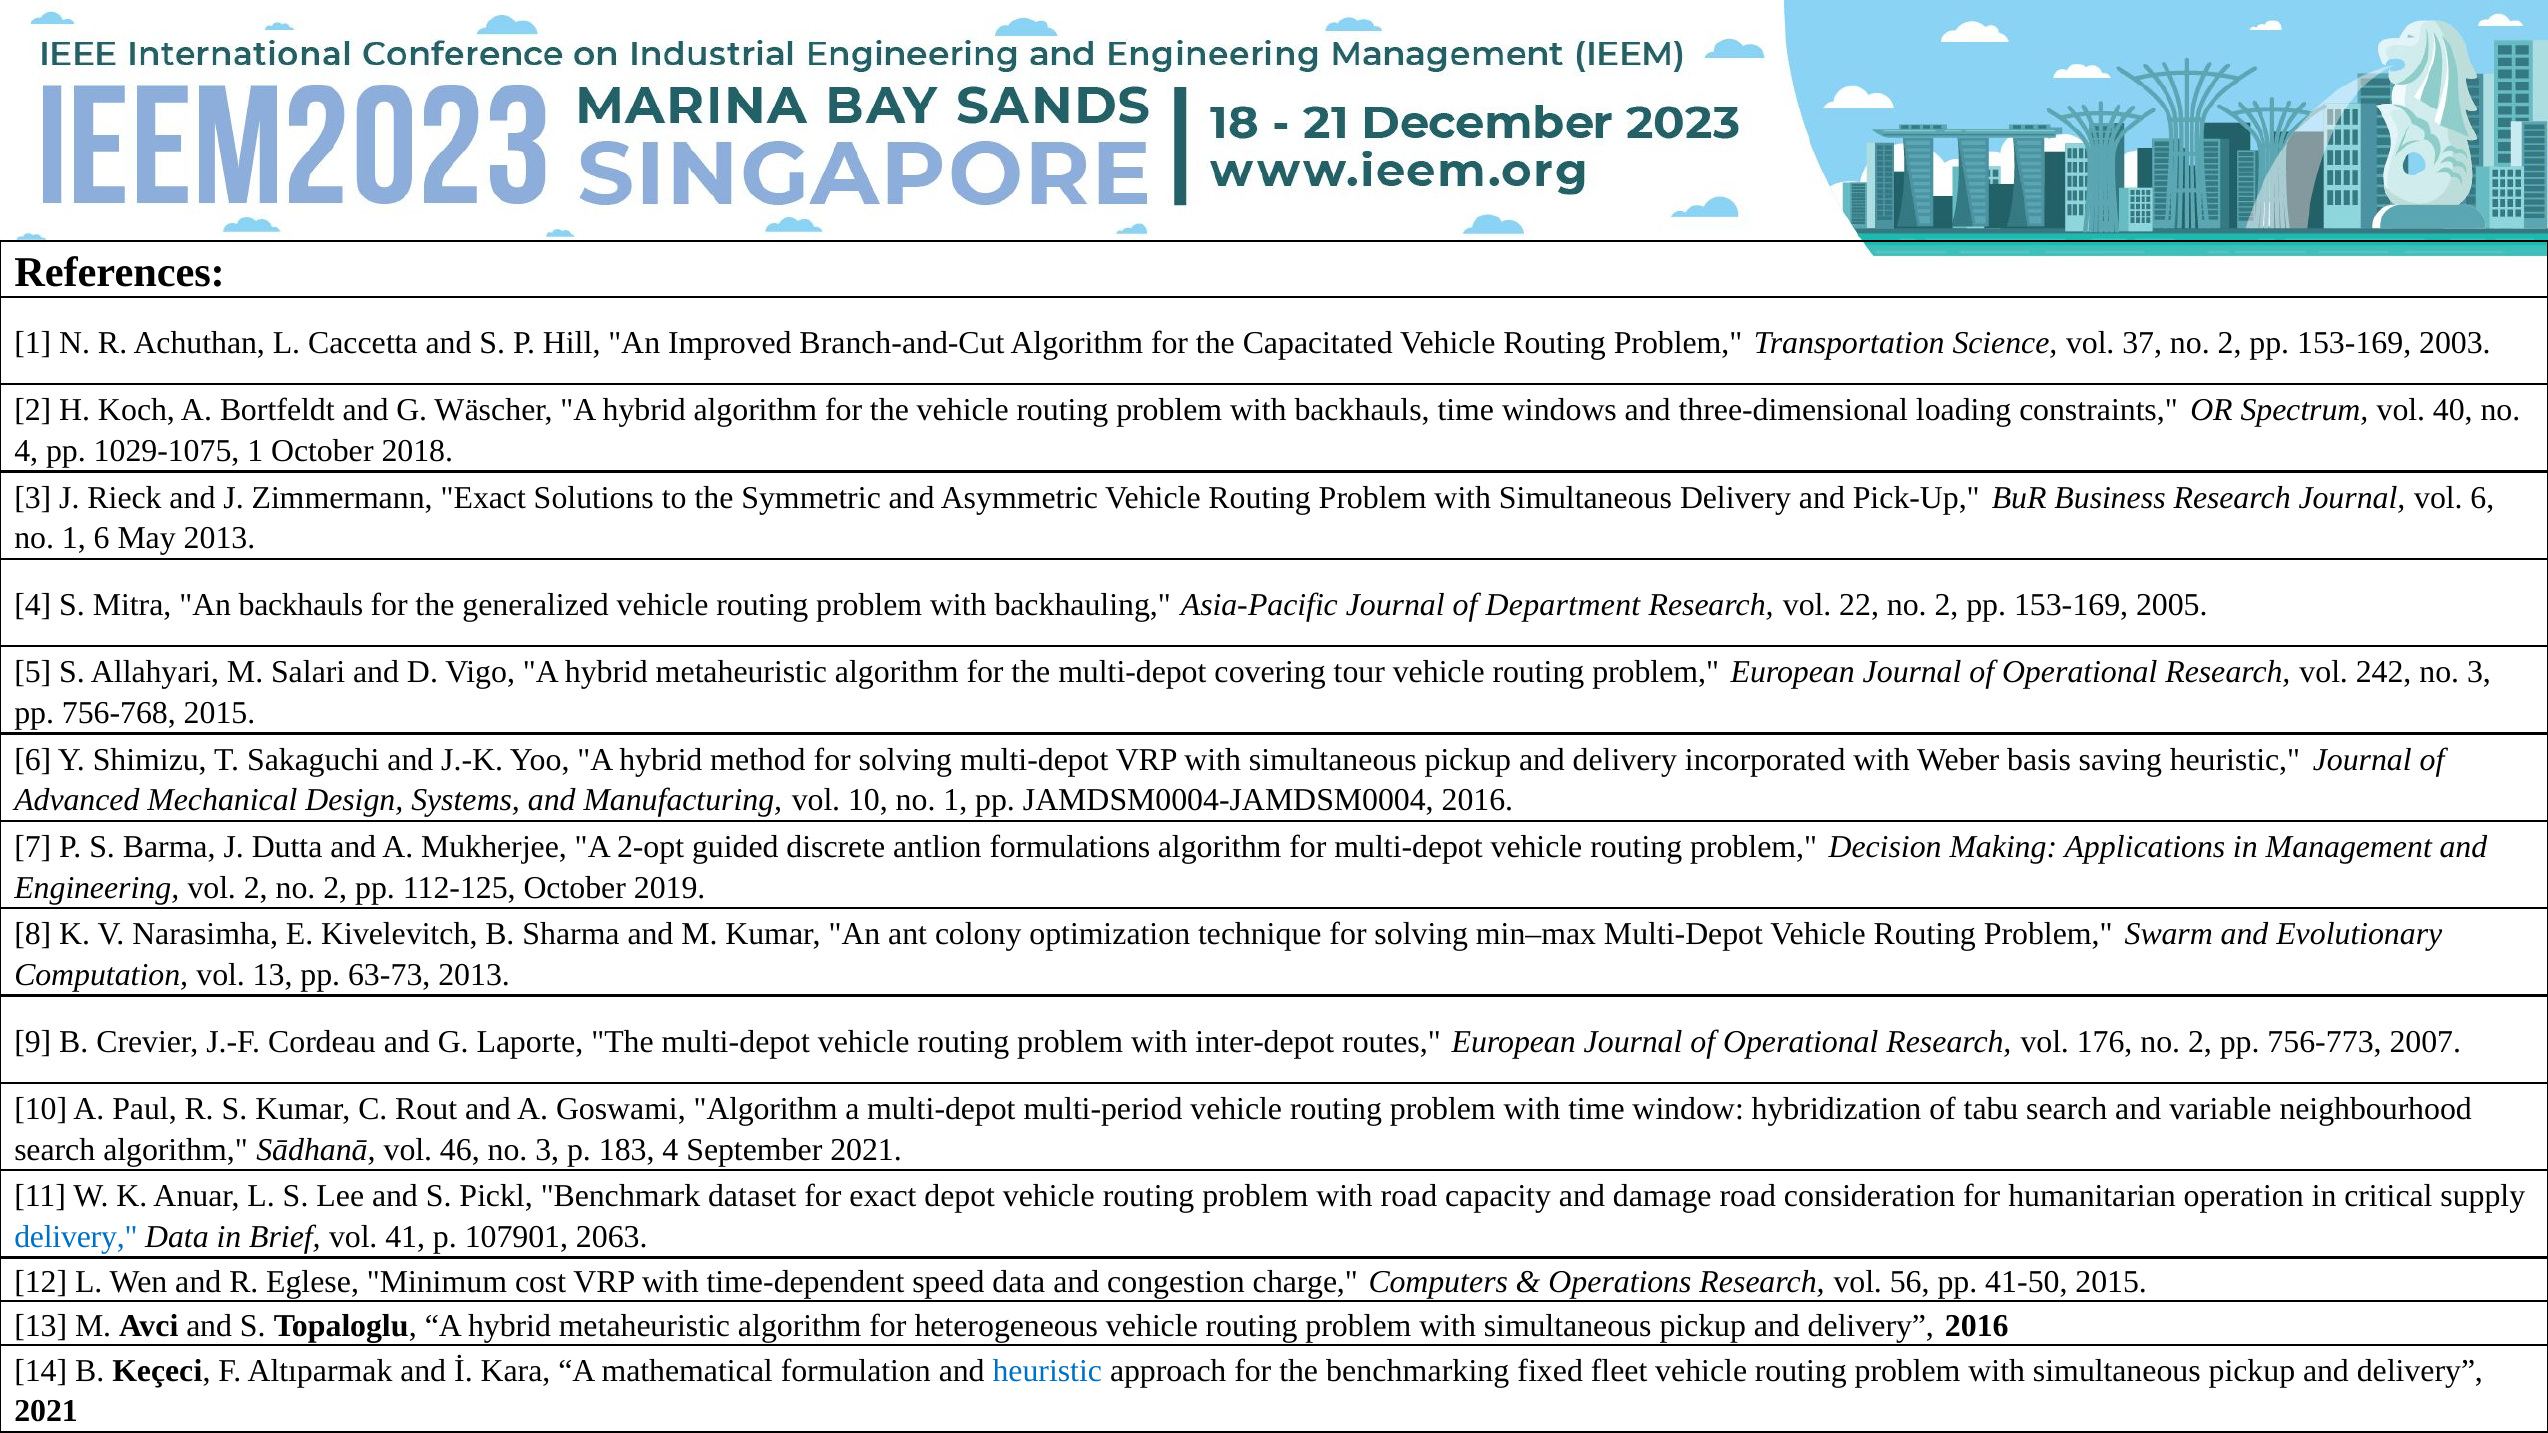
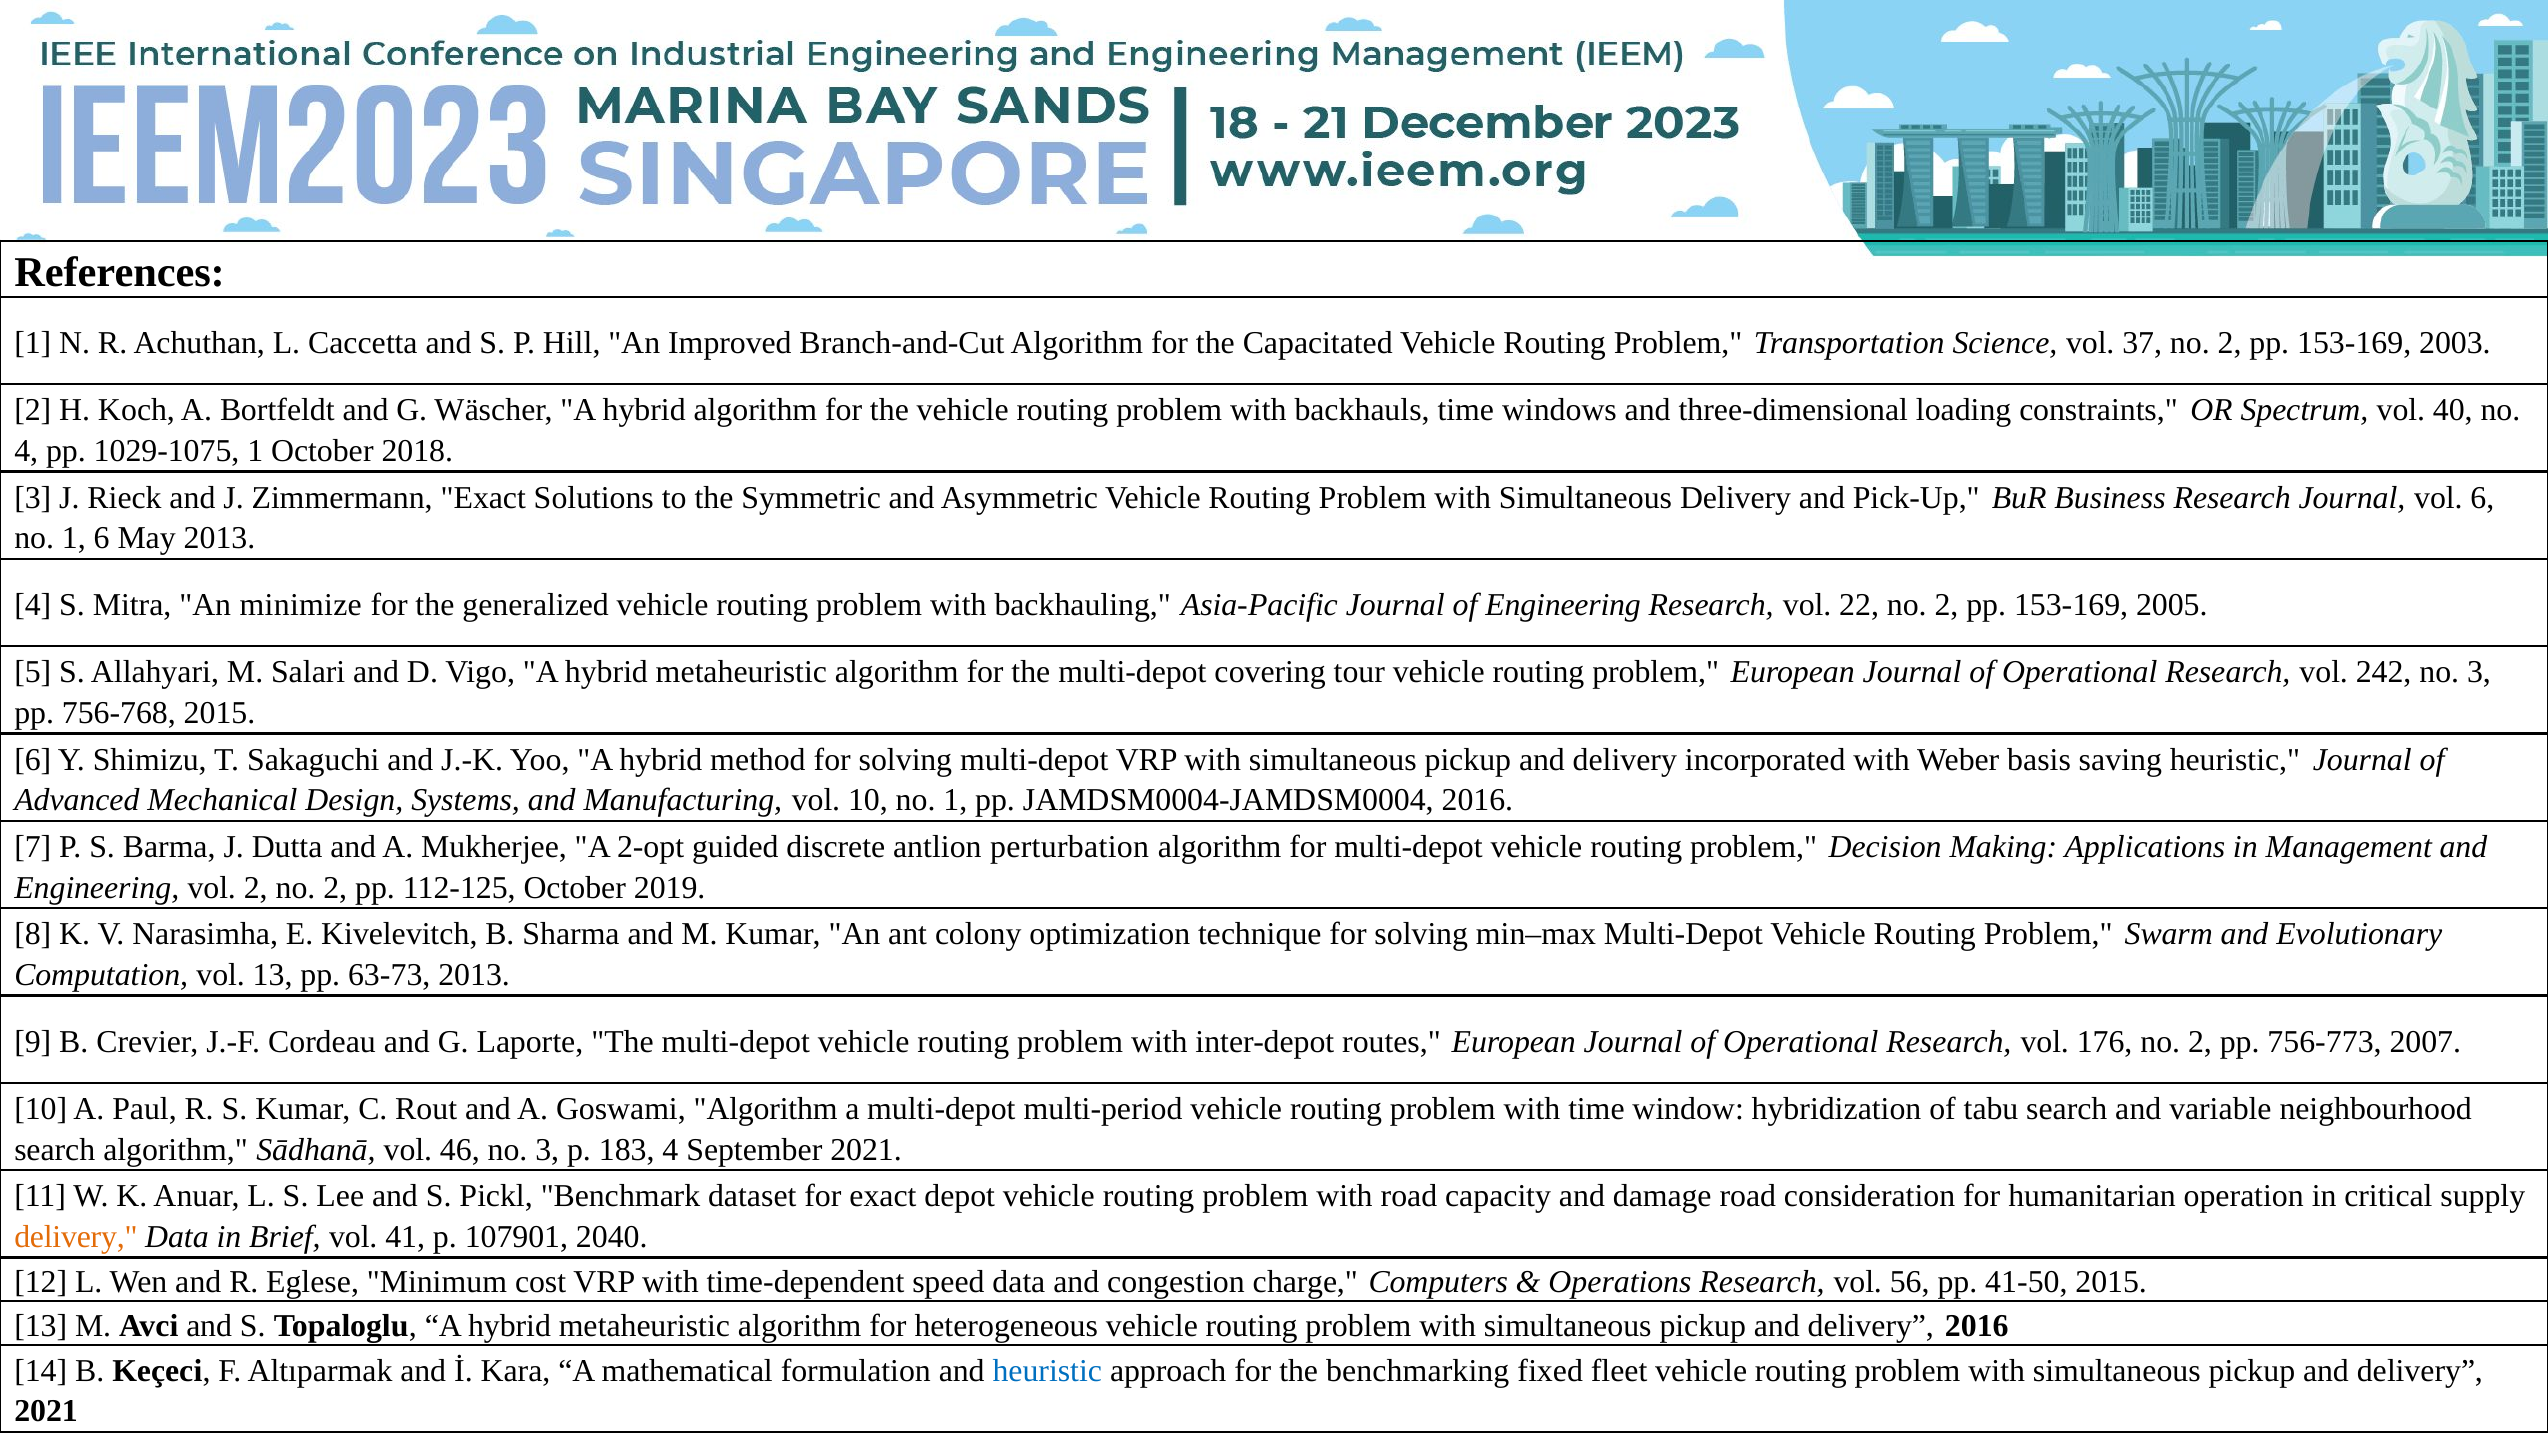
An backhauls: backhauls -> minimize (301, 605)
of Department: Department -> Engineering (1563, 605)
formulations: formulations -> perturbation (1070, 847)
delivery colour: blue -> orange (76, 1237)
2063: 2063 -> 2040 (612, 1237)
